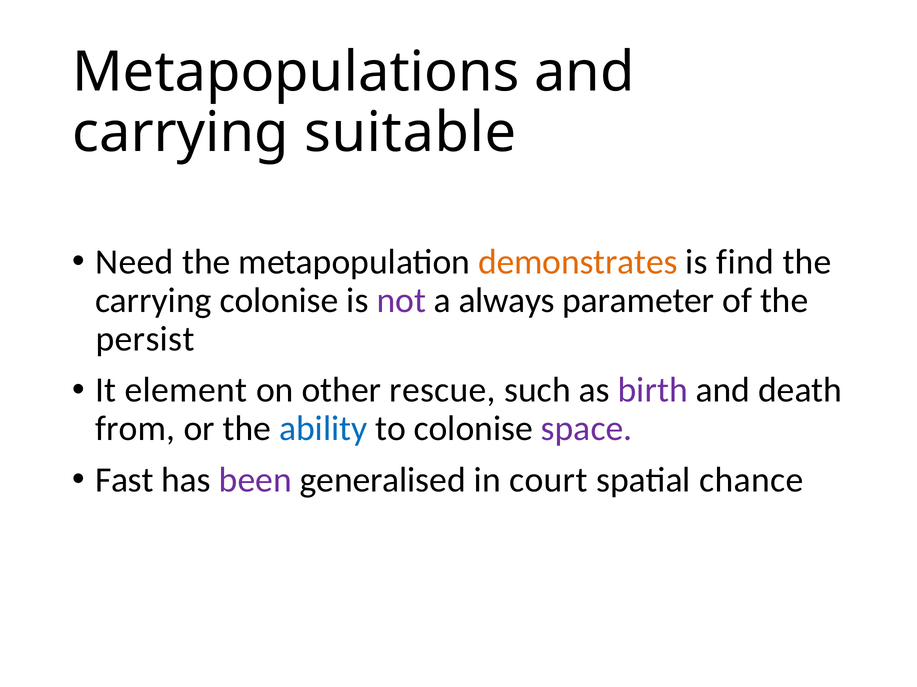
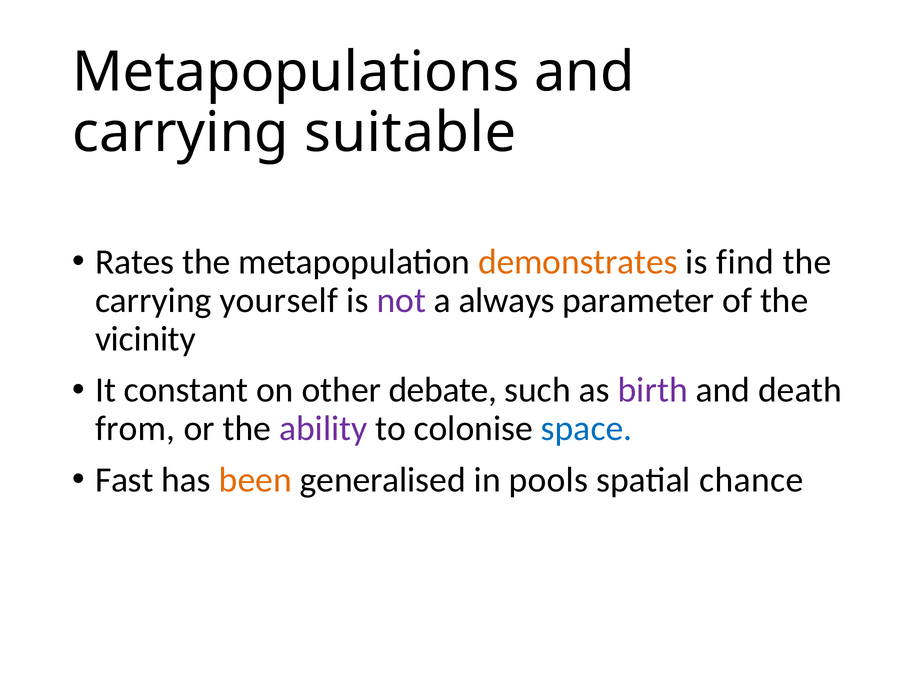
Need: Need -> Rates (135, 262)
carrying colonise: colonise -> yourself (279, 301)
persist: persist -> vicinity (145, 339)
element: element -> constant (186, 391)
rescue: rescue -> debate (443, 391)
ability colour: blue -> purple (323, 429)
space colour: purple -> blue (587, 429)
been colour: purple -> orange (255, 480)
court: court -> pools (548, 480)
